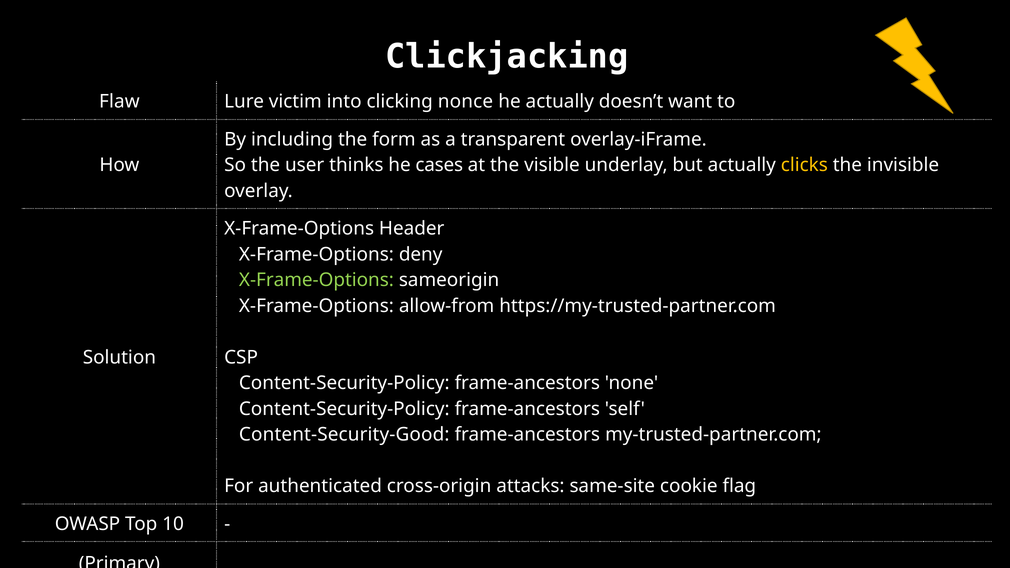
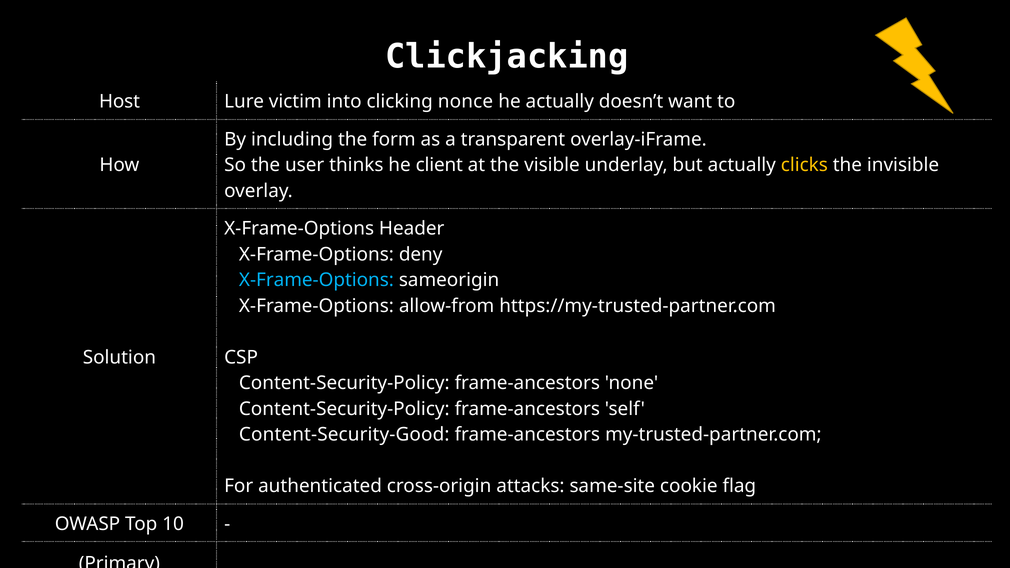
Flaw: Flaw -> Host (120, 102)
cases: cases -> client (439, 165)
X-Frame-Options colour: light green -> light blue (316, 280)
